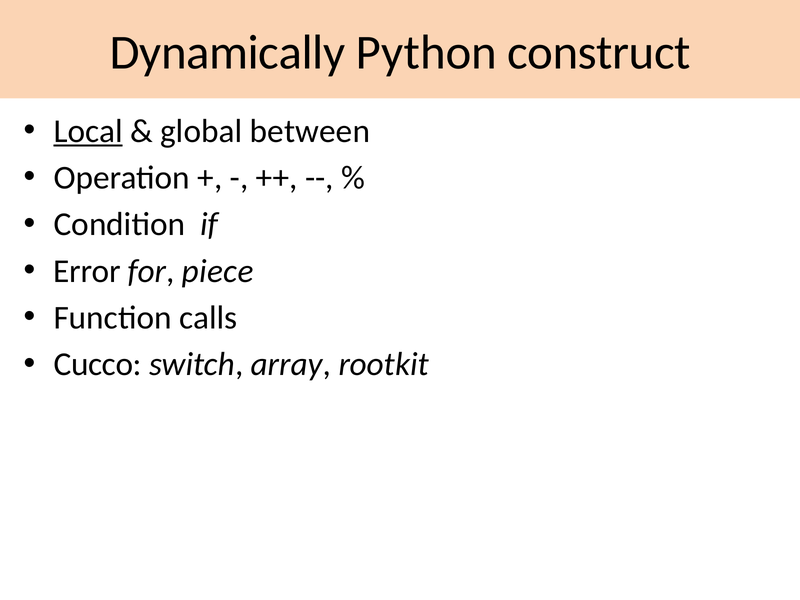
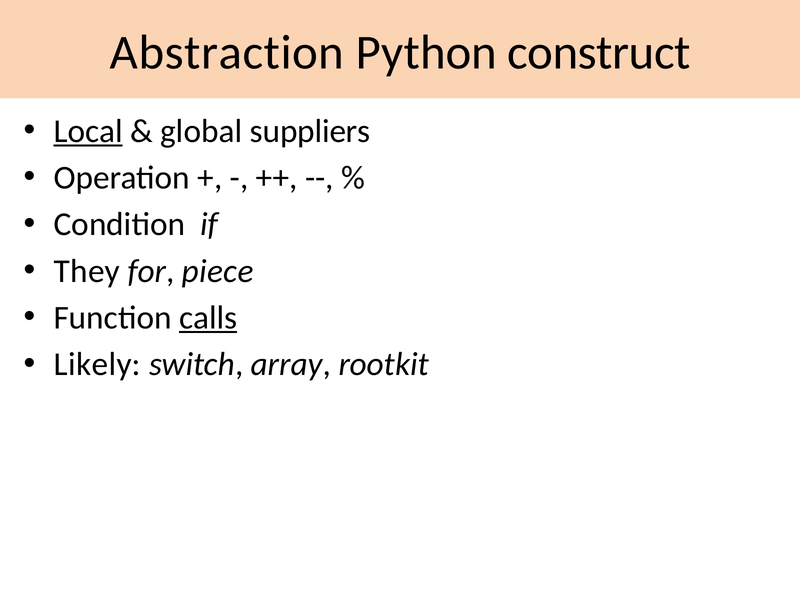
Dynamically: Dynamically -> Abstraction (227, 53)
between: between -> suppliers (310, 131)
Error: Error -> They (87, 271)
calls underline: none -> present (208, 318)
Cucco: Cucco -> Likely (97, 364)
